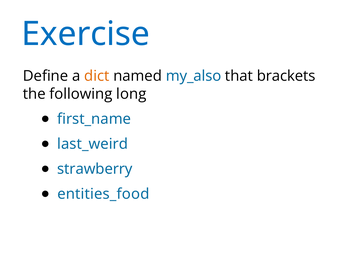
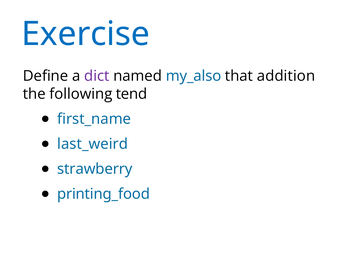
dict colour: orange -> purple (97, 76)
brackets: brackets -> addition (286, 76)
long: long -> tend (132, 94)
entities_food: entities_food -> printing_food (103, 194)
